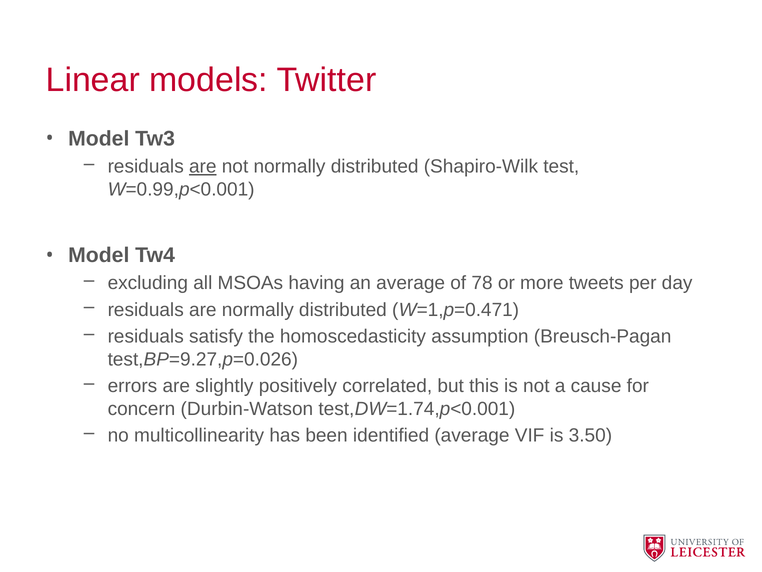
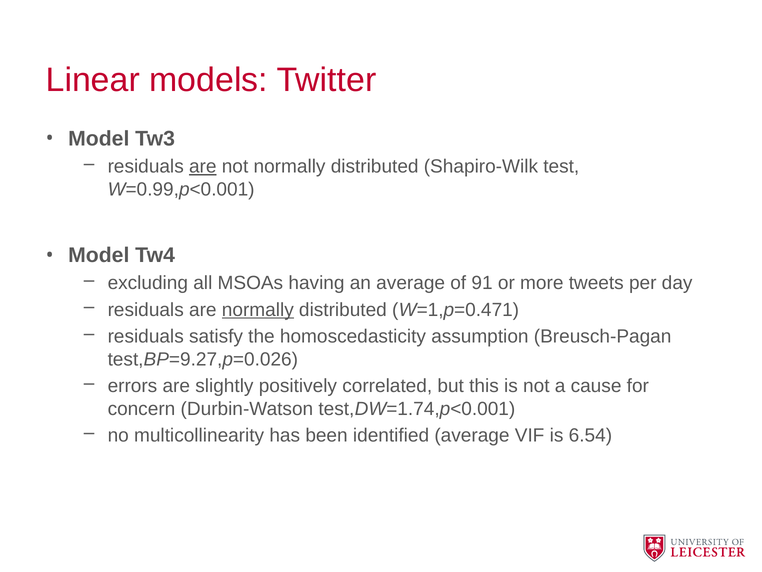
78: 78 -> 91 (482, 283)
normally underline: none -> present (258, 309)
3.50: 3.50 -> 6.54 (590, 435)
